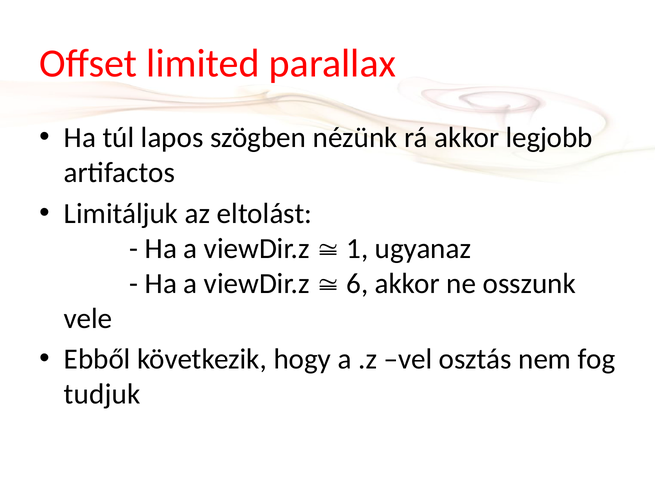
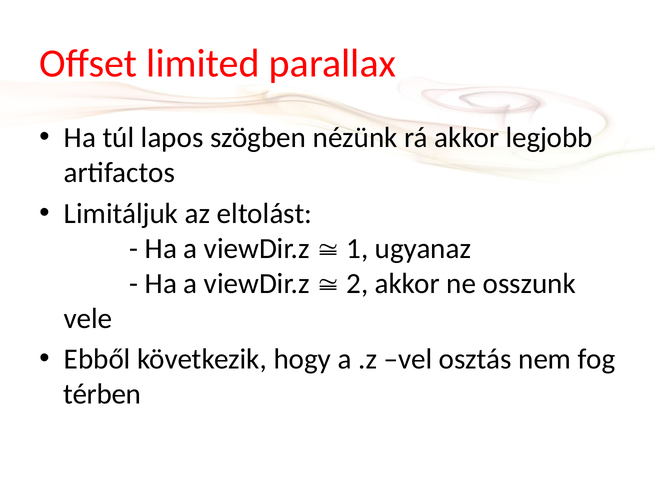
6: 6 -> 2 (357, 283)
tudjuk: tudjuk -> térben (102, 394)
